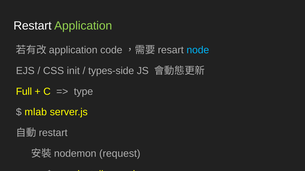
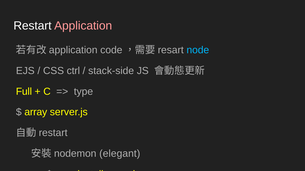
Application colour: light green -> pink (83, 26)
init: init -> ctrl (73, 71)
types-side: types-side -> stack-side (111, 71)
mlab: mlab -> array (36, 113)
request: request -> elegant (120, 154)
